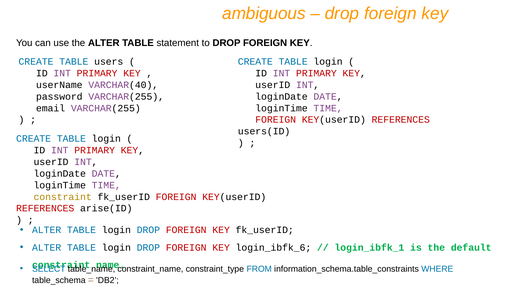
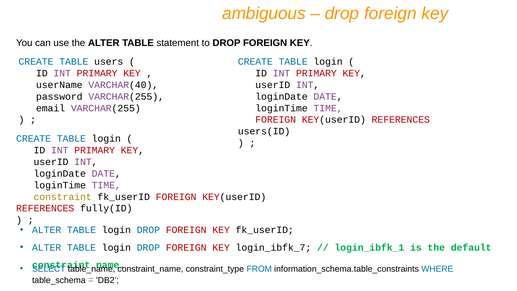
arise(ID: arise(ID -> fully(ID (106, 208)
login_ibfk_6: login_ibfk_6 -> login_ibfk_7 (273, 247)
